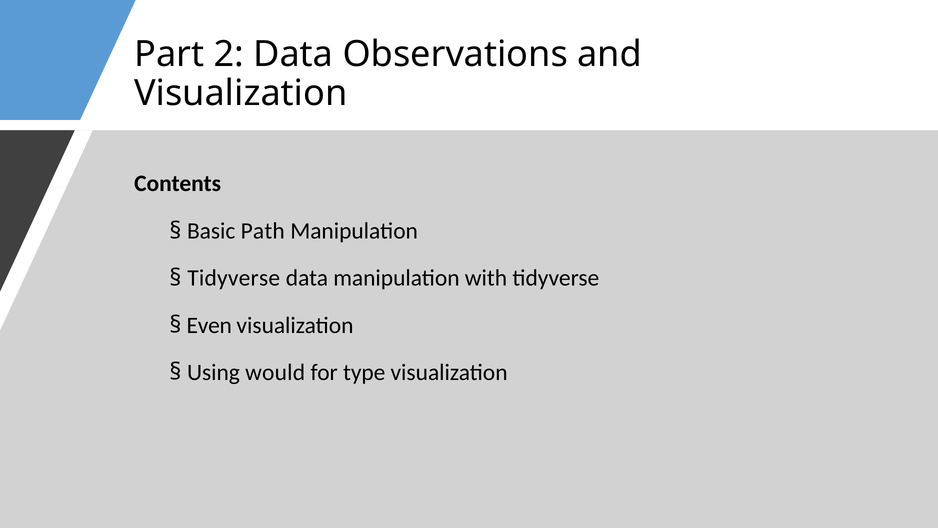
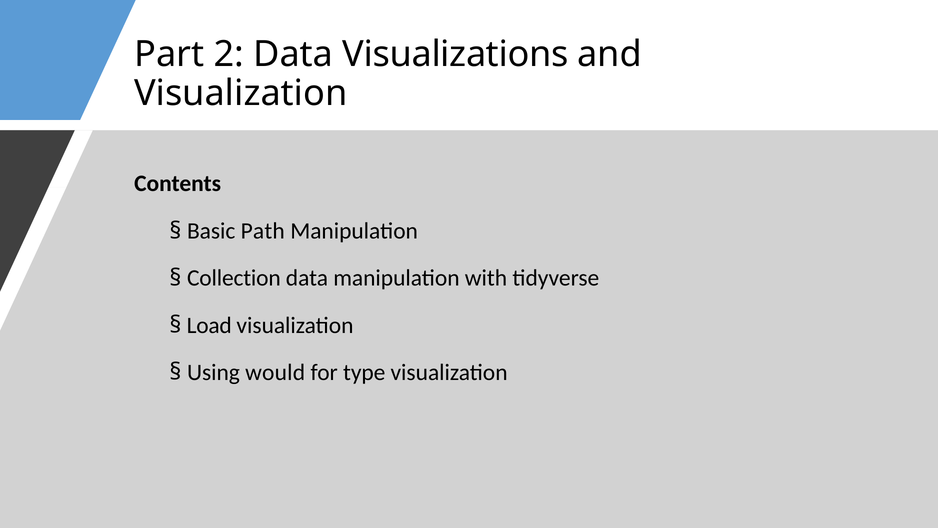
Observations: Observations -> Visualizations (455, 54)
Tidyverse: Tidyverse -> Collection (234, 278)
Even: Even -> Load (209, 325)
